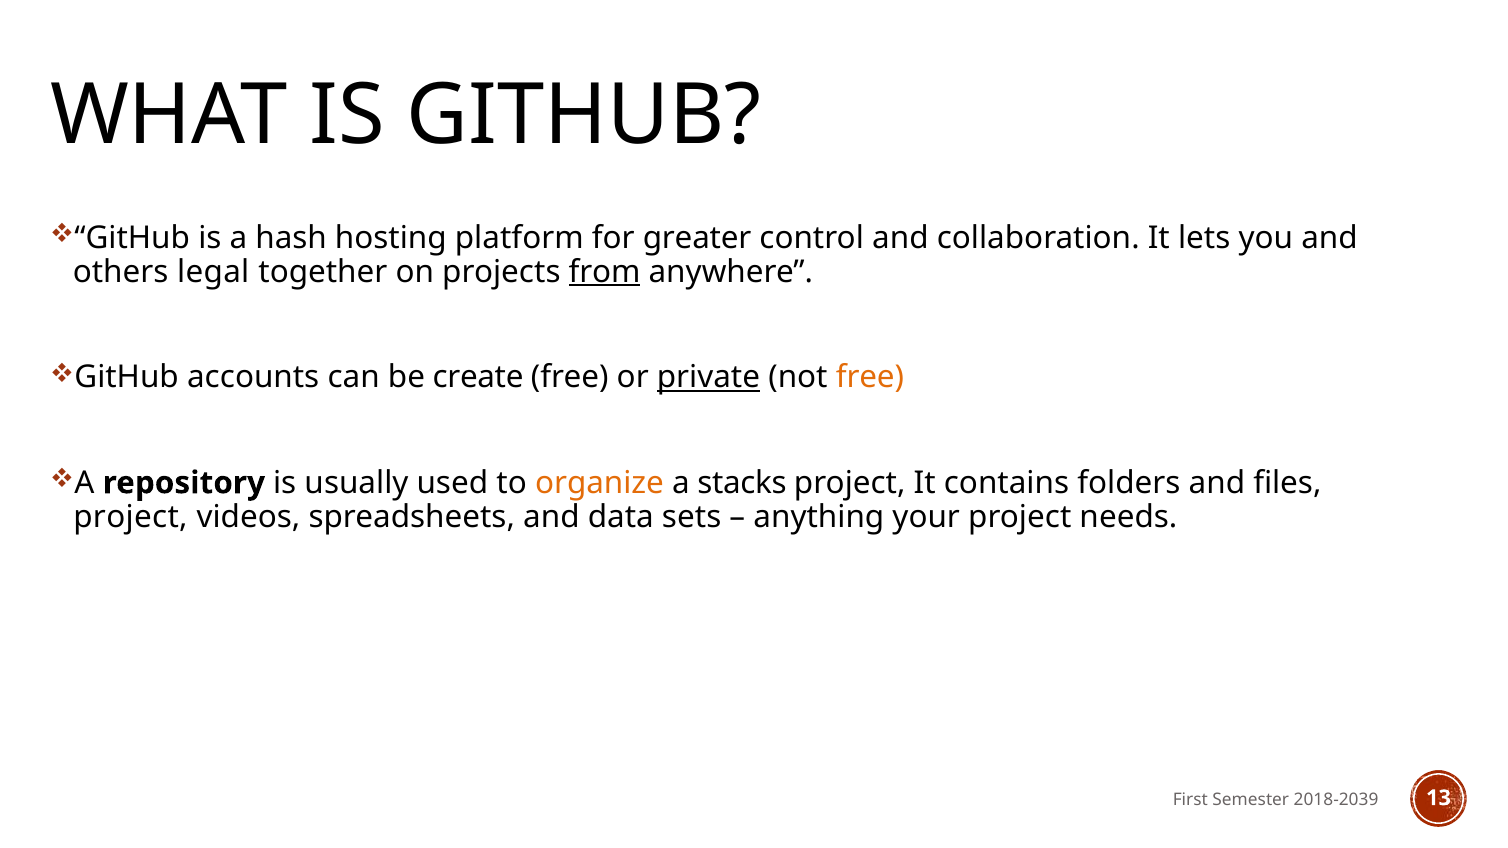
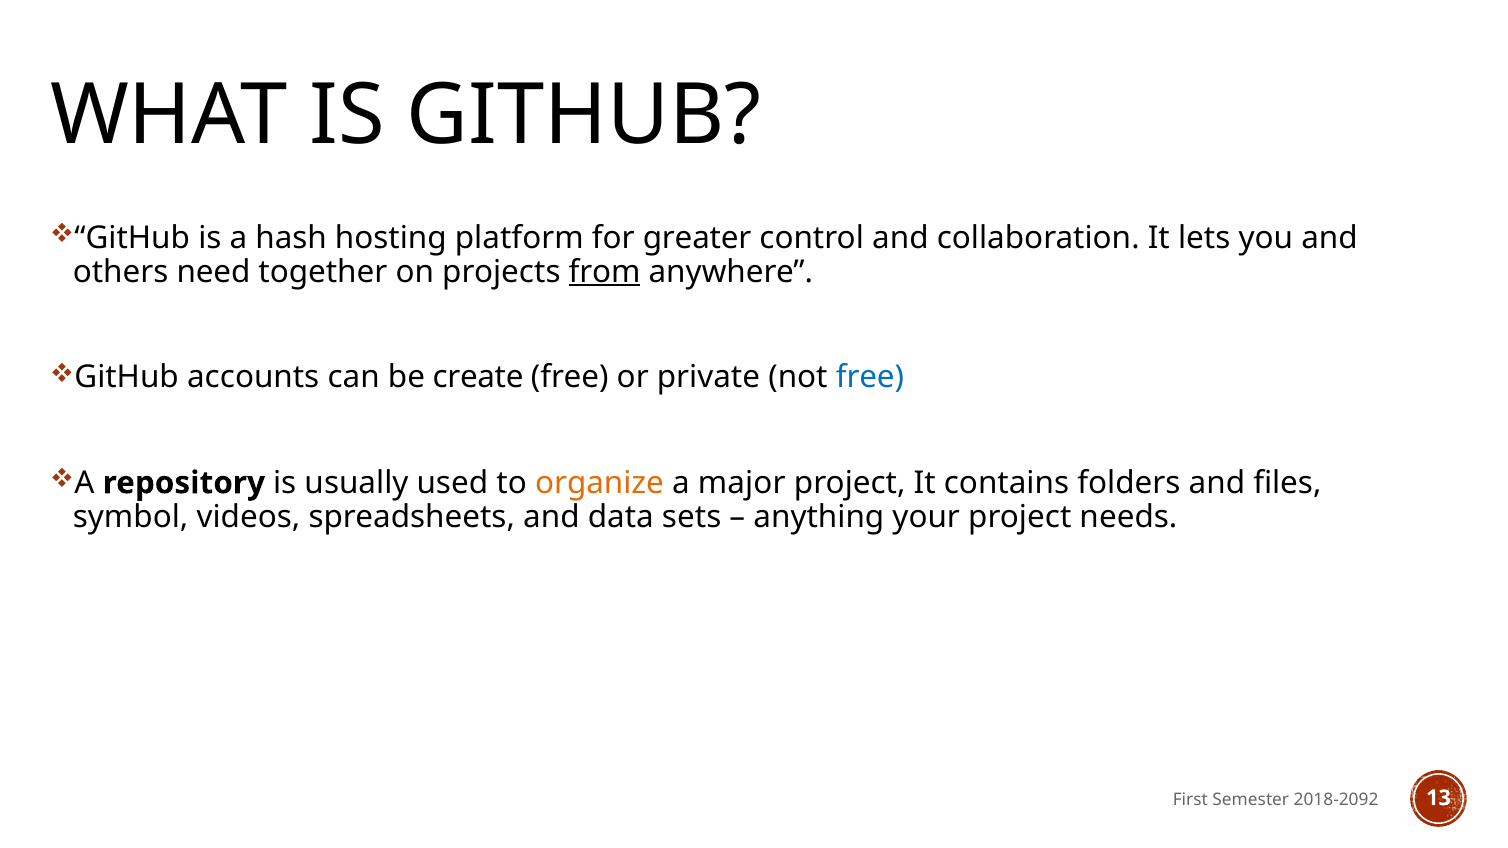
legal: legal -> need (214, 272)
private underline: present -> none (708, 378)
free colour: orange -> blue (870, 378)
stacks: stacks -> major (742, 483)
project: project -> symbol (131, 517)
2018-2039: 2018-2039 -> 2018-2092 (1336, 800)
